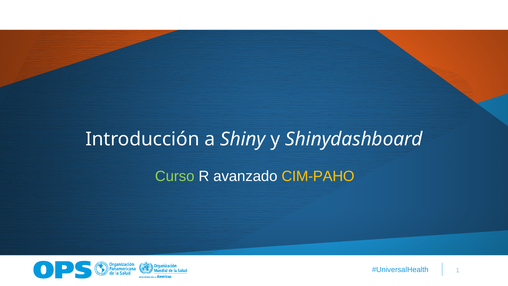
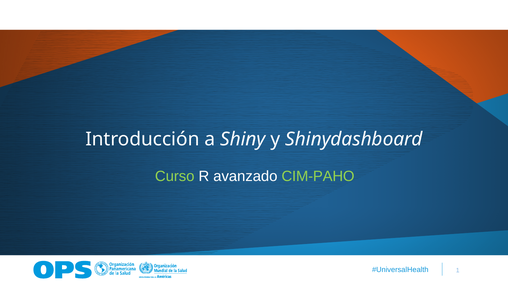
CIM-PAHO colour: yellow -> light green (318, 176)
